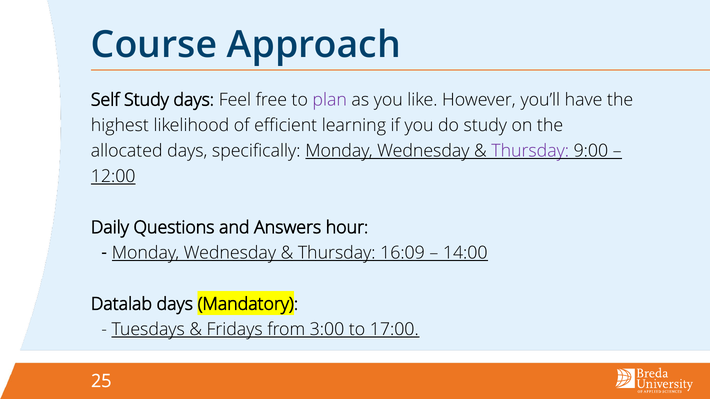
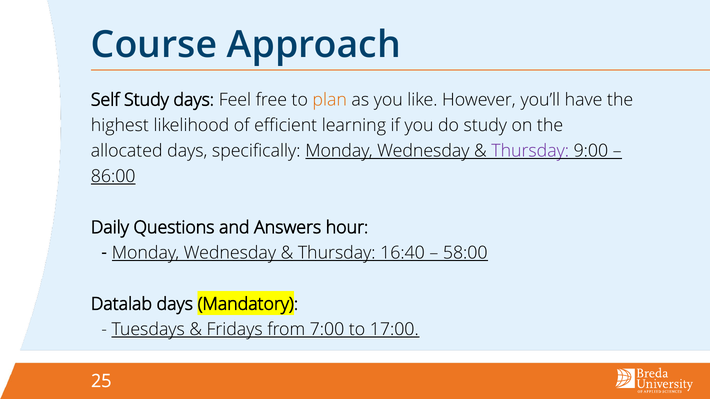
plan colour: purple -> orange (330, 100)
12:00: 12:00 -> 86:00 (113, 176)
16:09: 16:09 -> 16:40 (402, 253)
14:00: 14:00 -> 58:00 (465, 253)
3:00: 3:00 -> 7:00 (327, 330)
